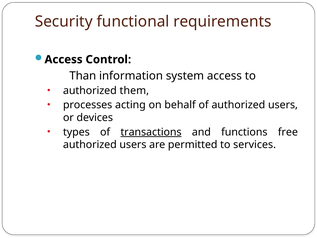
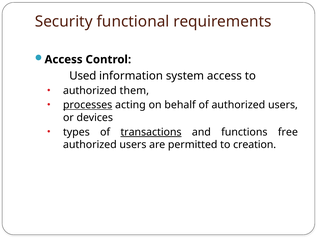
Than: Than -> Used (83, 76)
processes underline: none -> present (88, 105)
services: services -> creation (255, 145)
